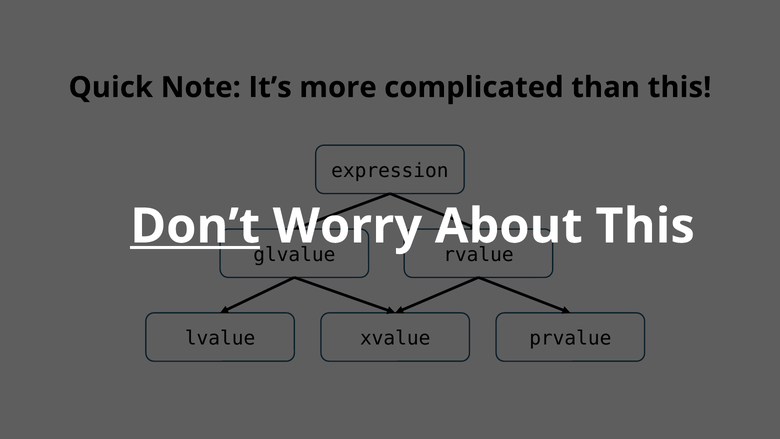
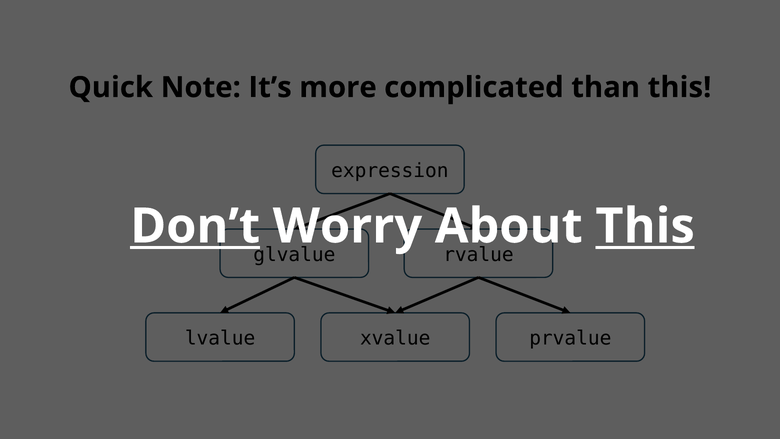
This underline: none -> present (645, 226)
